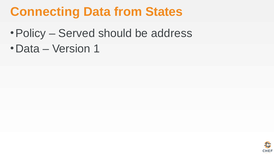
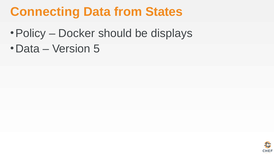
Served: Served -> Docker (77, 33)
address: address -> displays (172, 33)
1: 1 -> 5 (97, 49)
